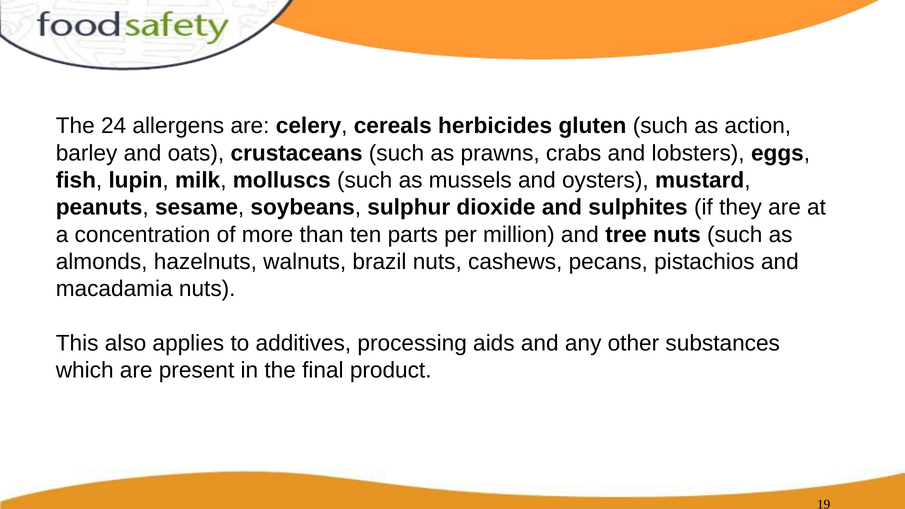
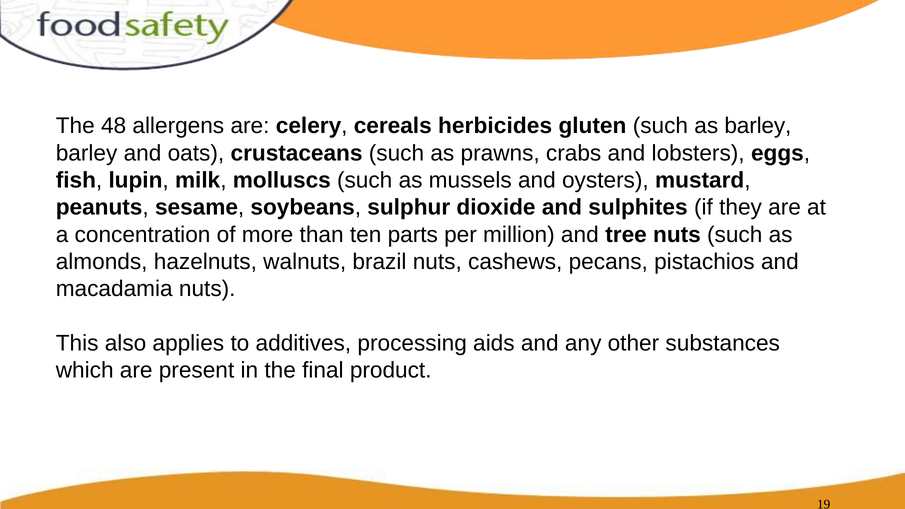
24: 24 -> 48 (114, 126)
as action: action -> barley (758, 126)
